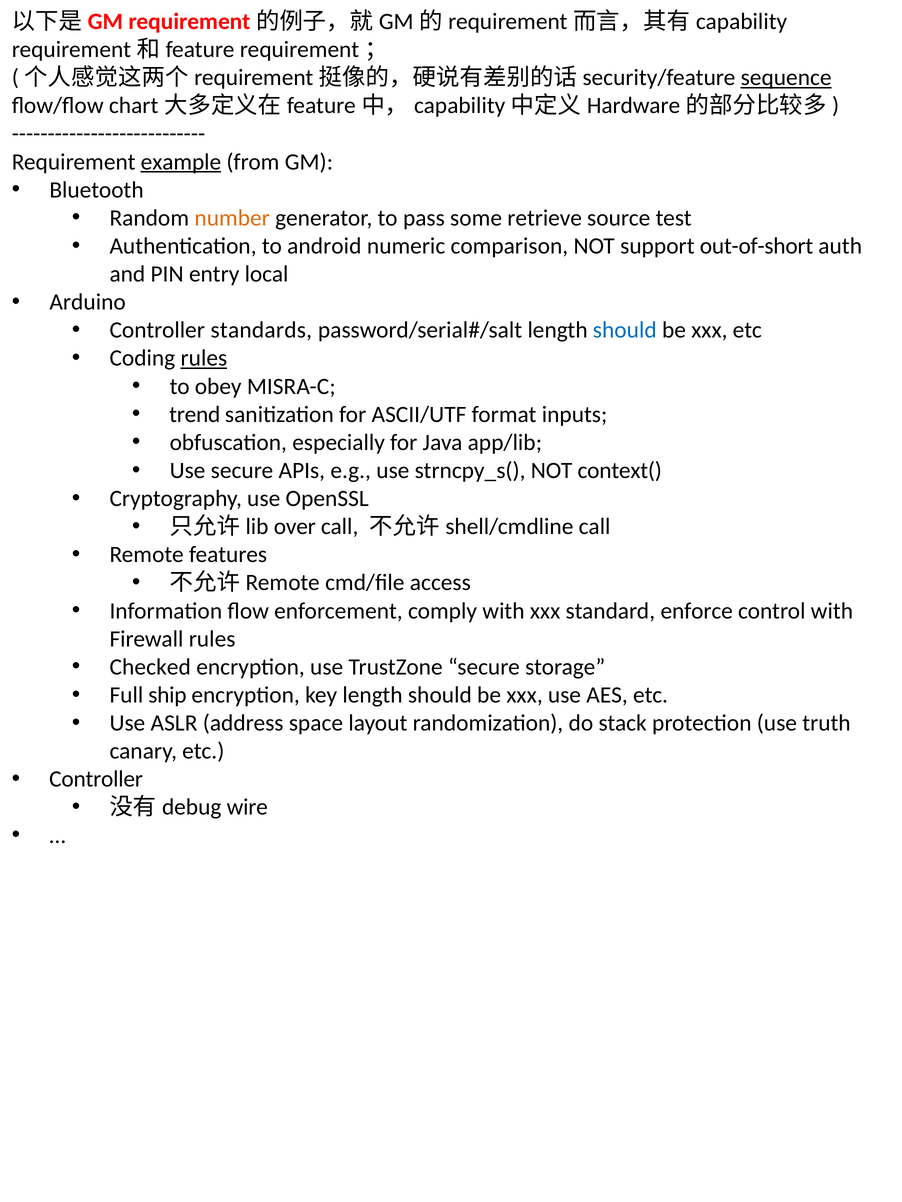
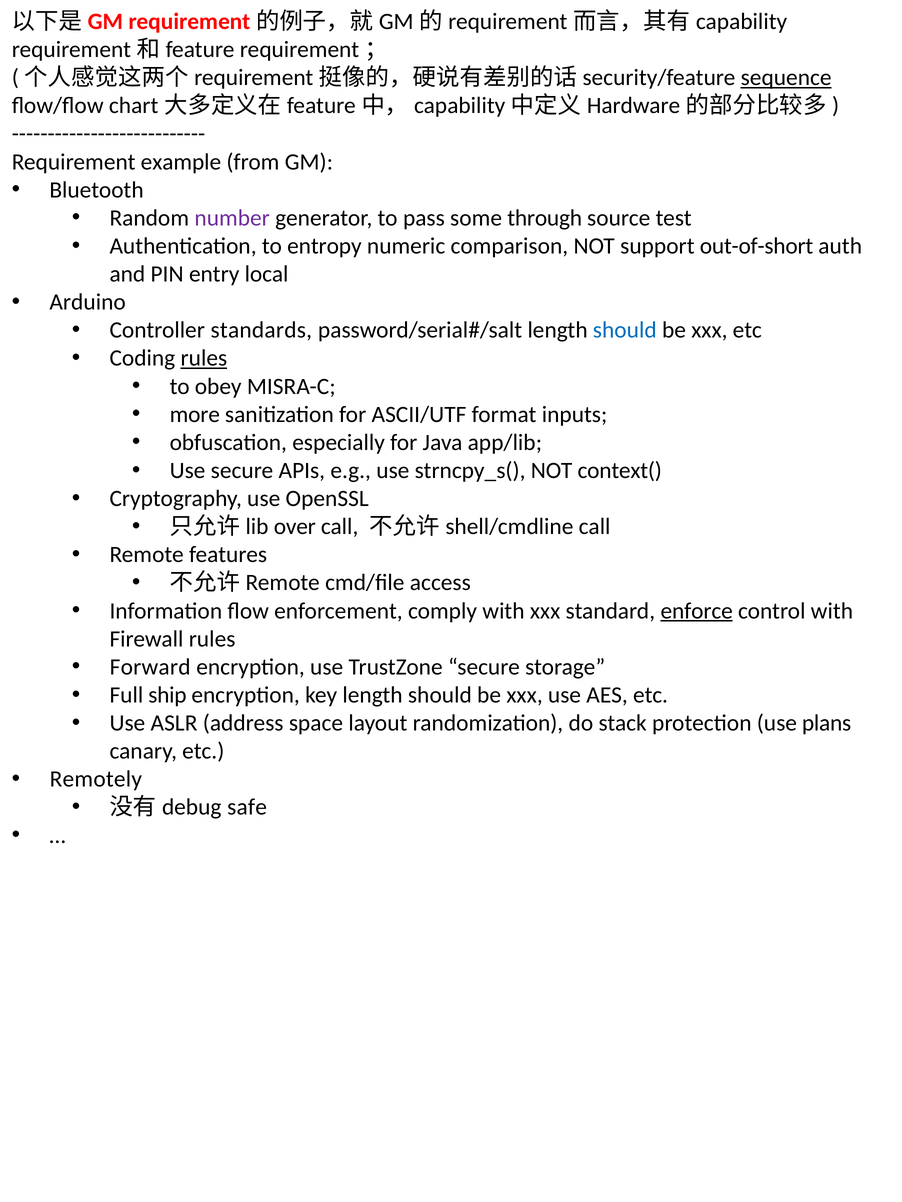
example underline: present -> none (181, 162)
number colour: orange -> purple (232, 218)
retrieve: retrieve -> through (545, 218)
android: android -> entropy (324, 246)
trend: trend -> more (195, 415)
enforce underline: none -> present (697, 611)
Checked: Checked -> Forward (150, 667)
truth: truth -> plans (827, 723)
Controller: Controller -> Remotely (96, 780)
wire: wire -> safe (247, 808)
